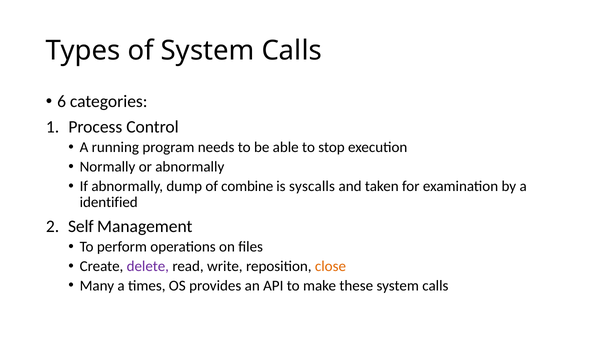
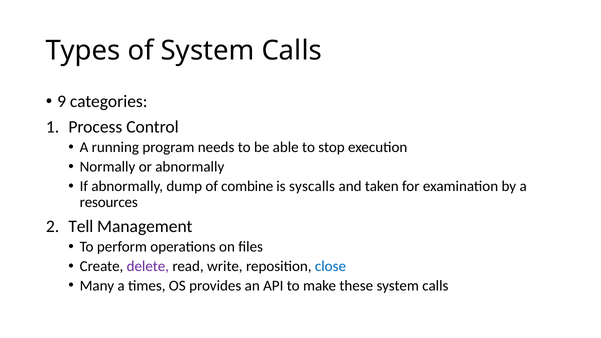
6: 6 -> 9 (62, 102)
identified: identified -> resources (109, 202)
Self: Self -> Tell (81, 226)
close colour: orange -> blue (330, 266)
